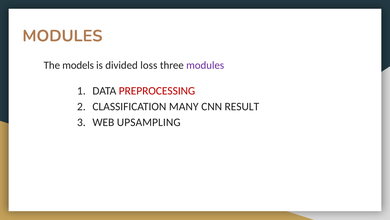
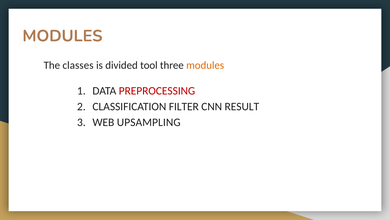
models: models -> classes (78, 65)
loss: loss -> tool (149, 65)
modules colour: purple -> orange (205, 65)
MANY: MANY -> FILTER (184, 106)
